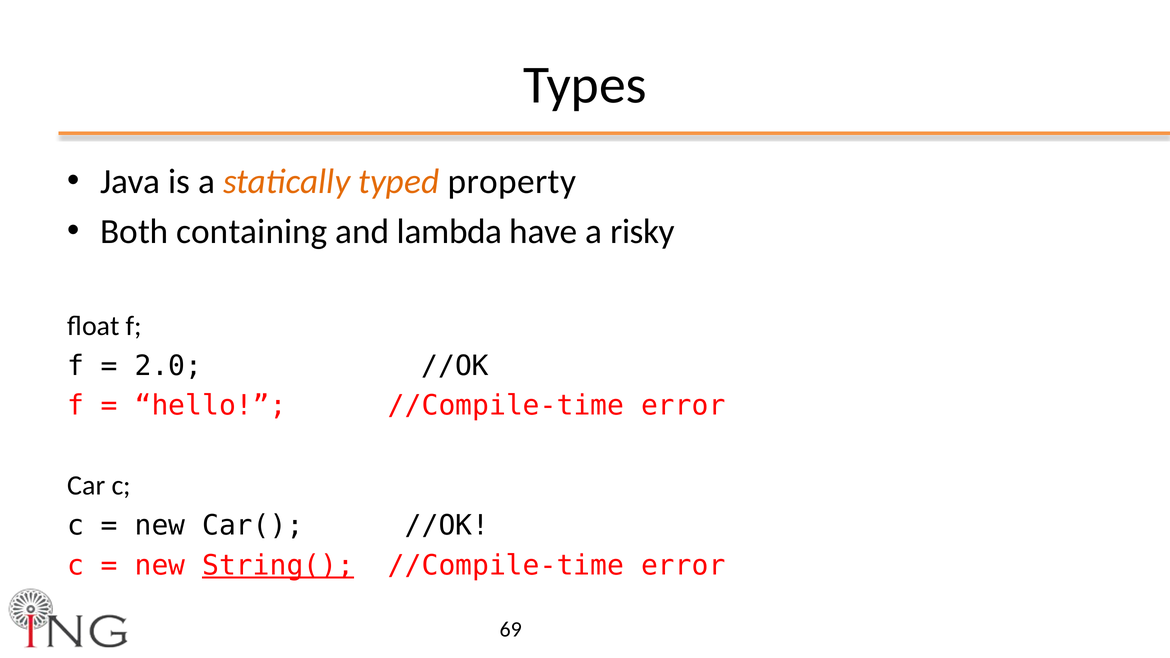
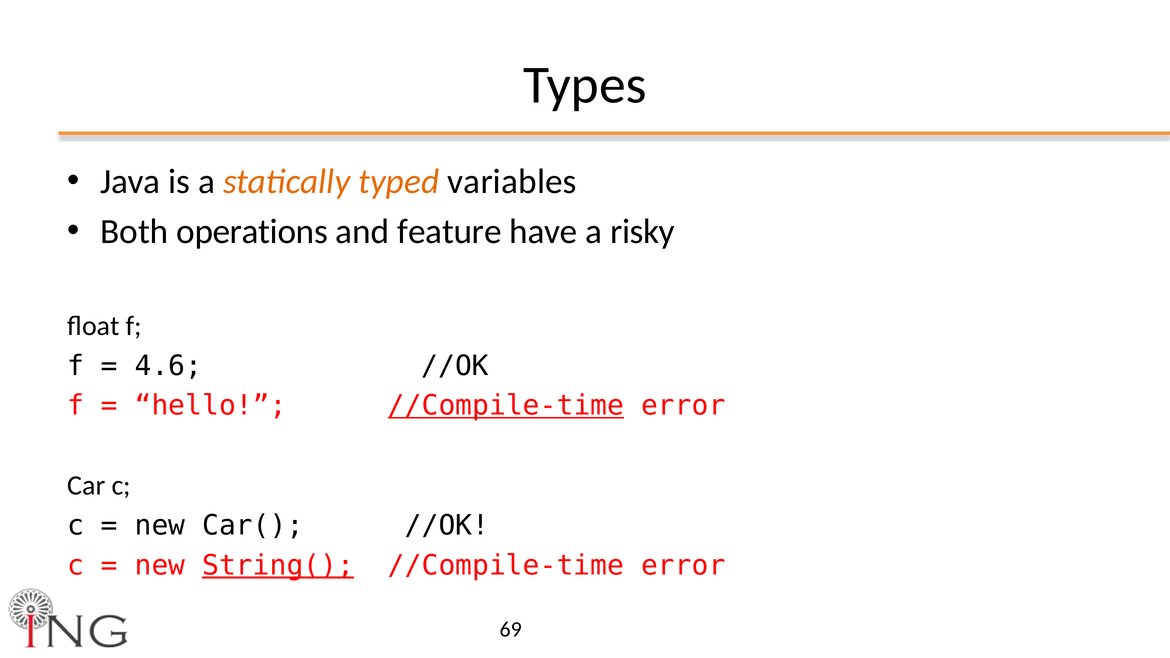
property: property -> variables (512, 182)
containing: containing -> operations (252, 232)
lambda: lambda -> feature (450, 232)
2.0: 2.0 -> 4.6 (168, 366)
//Compile-time underline: none -> present (506, 406)
